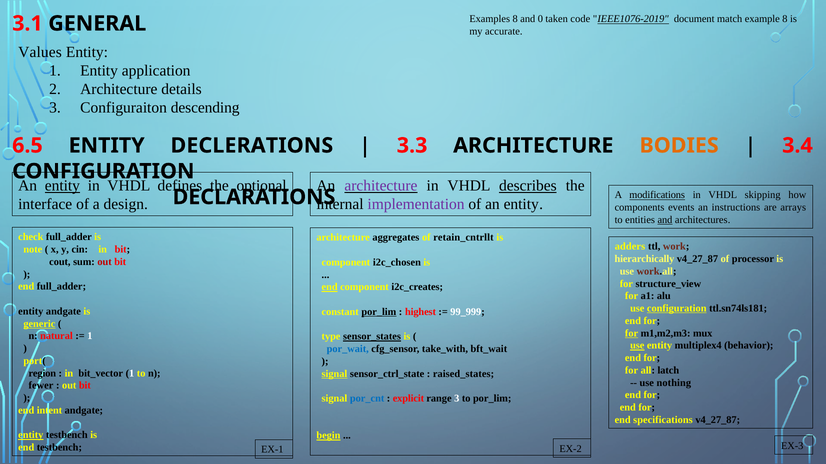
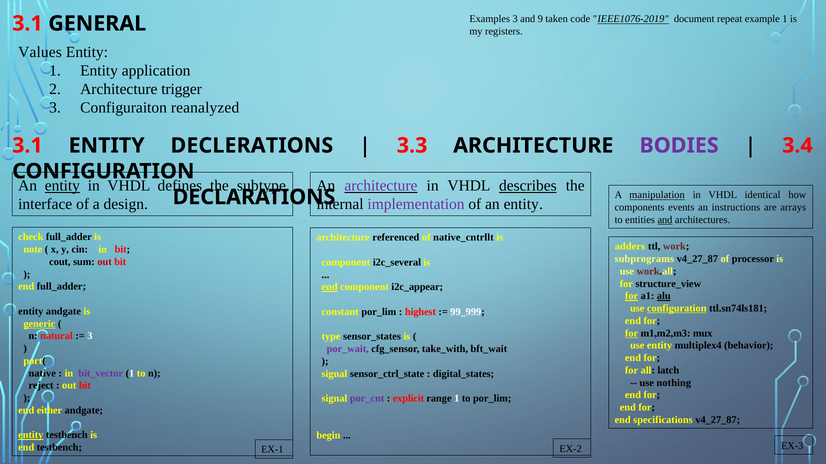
Examples 8: 8 -> 3 (515, 19)
0: 0 -> 9 (540, 19)
match: match -> repeat (730, 19)
example 8: 8 -> 1 (785, 19)
accurate: accurate -> registers (504, 31)
details: details -> trigger (182, 89)
descending: descending -> reanalyzed (205, 108)
6.5: 6.5 -> 3.1 (27, 146)
BODIES colour: orange -> purple (679, 146)
optional: optional -> subtype (261, 186)
modifications: modifications -> manipulation (657, 195)
skipping: skipping -> identical (763, 195)
aggregates: aggregates -> referenced (396, 238)
retain_cntrllt: retain_cntrllt -> native_cntrllt (463, 238)
hierarchically: hierarchically -> subprograms (644, 259)
i2c_chosen: i2c_chosen -> i2c_several (397, 263)
i2c_creates: i2c_creates -> i2c_appear (417, 287)
for underline: none -> present (632, 296)
alu underline: none -> present (664, 296)
por_lim underline: present -> none (379, 312)
1: 1 -> 3 (90, 336)
sensor_states underline: present -> none (372, 337)
use underline: present -> none (637, 346)
por_wait colour: blue -> purple (348, 349)
region: region -> native (42, 374)
bit_vector colour: black -> purple (101, 374)
signal underline: present -> none (334, 374)
raised_states: raised_states -> digital_states (464, 374)
fewer: fewer -> reject (41, 386)
por_cnt colour: blue -> purple (367, 399)
range 3: 3 -> 1 (457, 399)
intent: intent -> either (49, 411)
begin underline: present -> none (328, 436)
